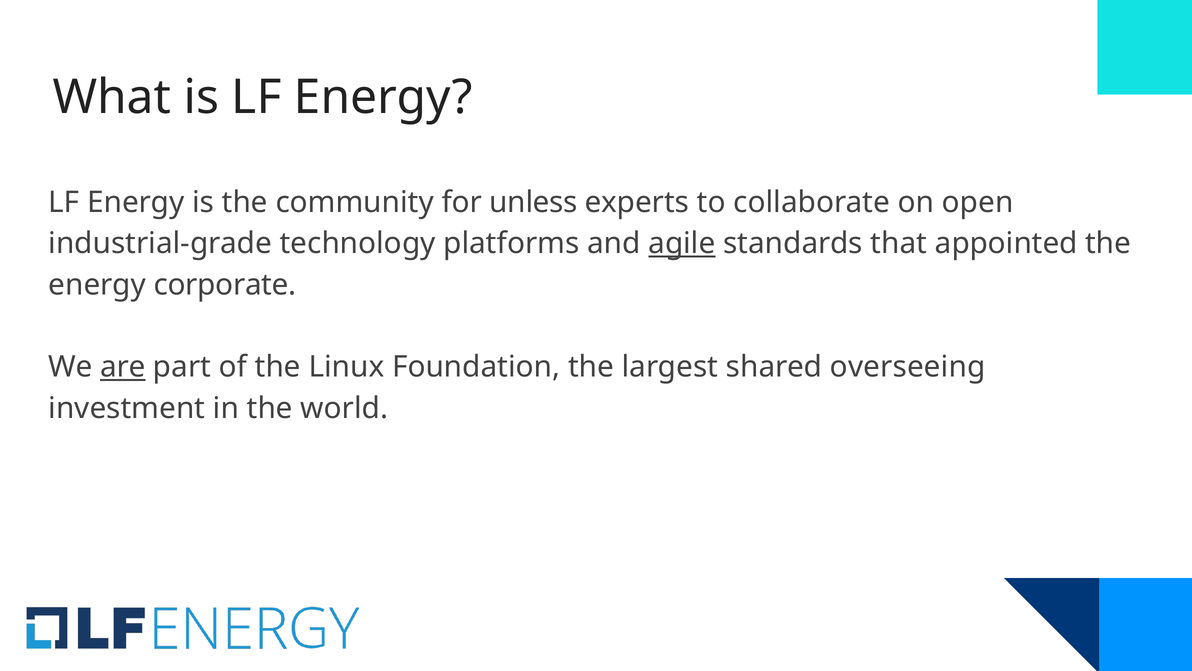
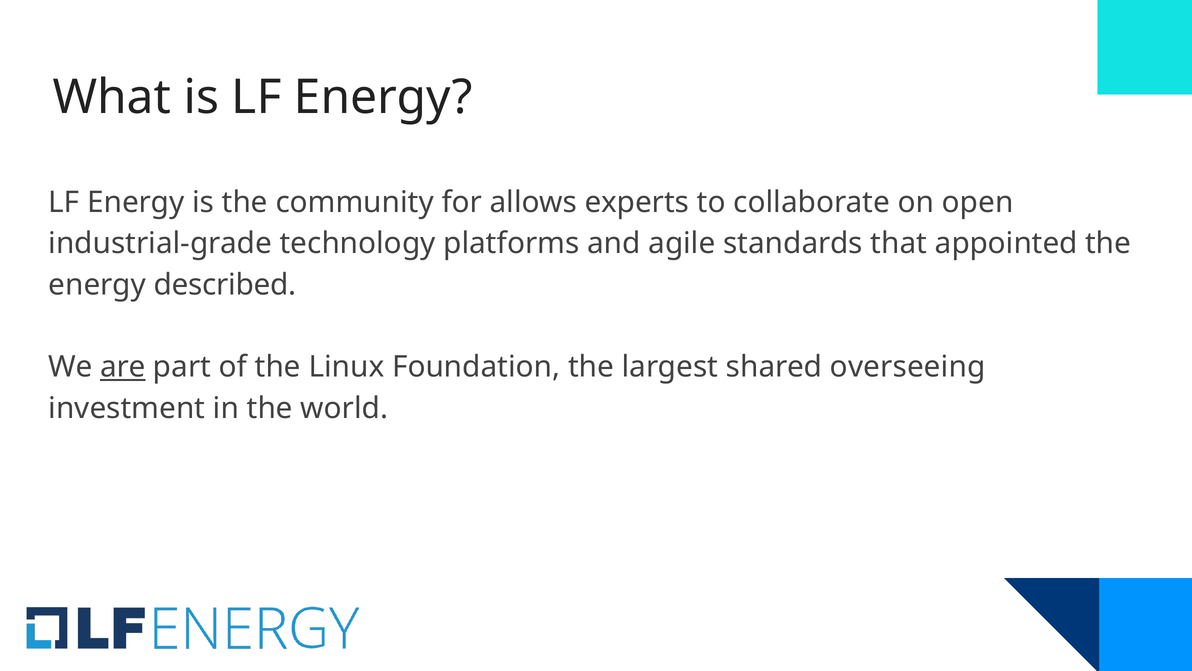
unless: unless -> allows (533, 202)
agile underline: present -> none (682, 243)
corporate: corporate -> described (225, 285)
